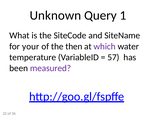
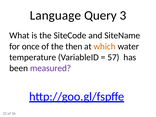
Unknown: Unknown -> Language (55, 15)
1: 1 -> 3 (123, 15)
your: your -> once (31, 46)
which colour: purple -> orange (105, 46)
